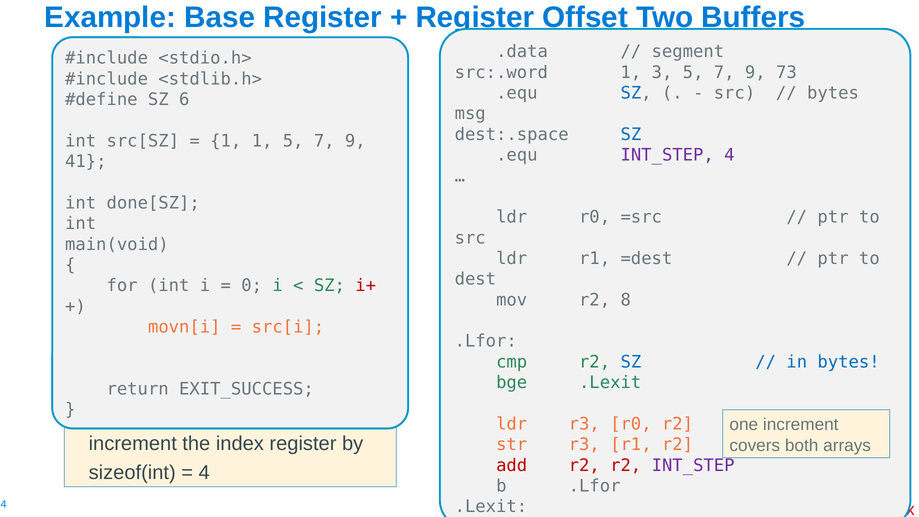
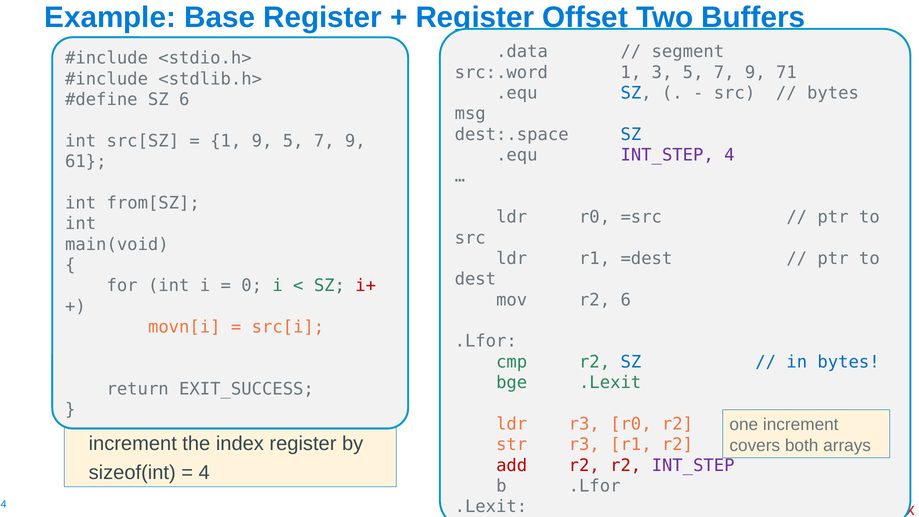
73: 73 -> 71 (786, 72)
1 1: 1 -> 9 (262, 141)
41: 41 -> 61 (86, 162)
done[SZ: done[SZ -> from[SZ (153, 203)
r2 8: 8 -> 6 (626, 300)
